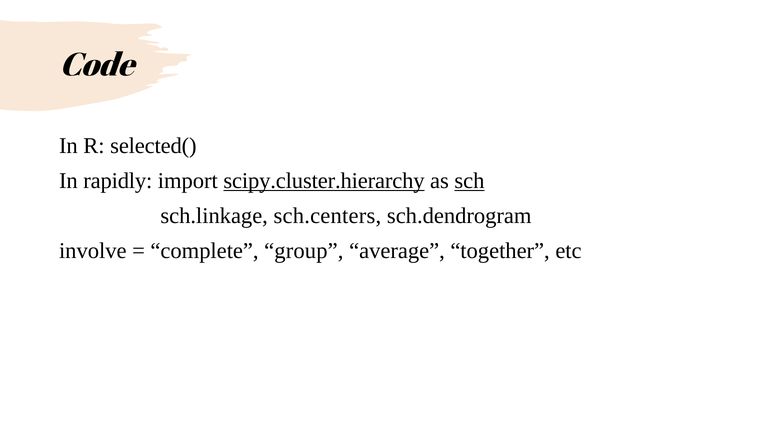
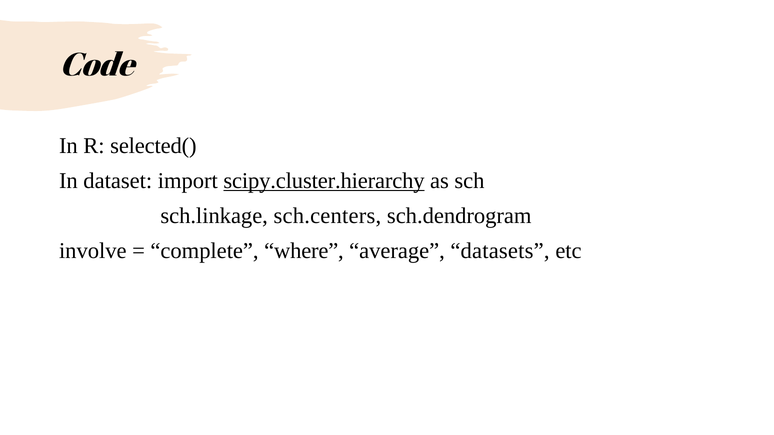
rapidly: rapidly -> dataset (118, 181)
sch underline: present -> none (469, 181)
group: group -> where (304, 251)
together: together -> datasets (500, 251)
